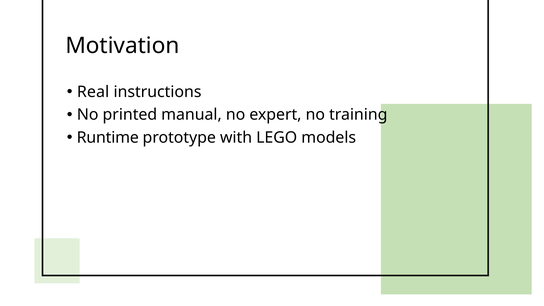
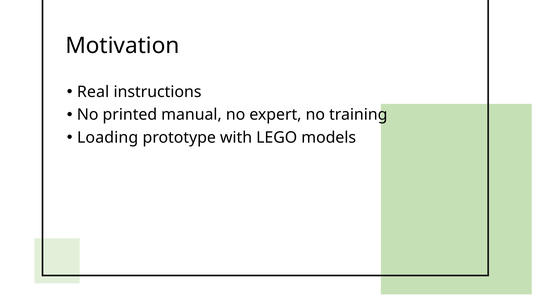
Runtime: Runtime -> Loading (108, 138)
